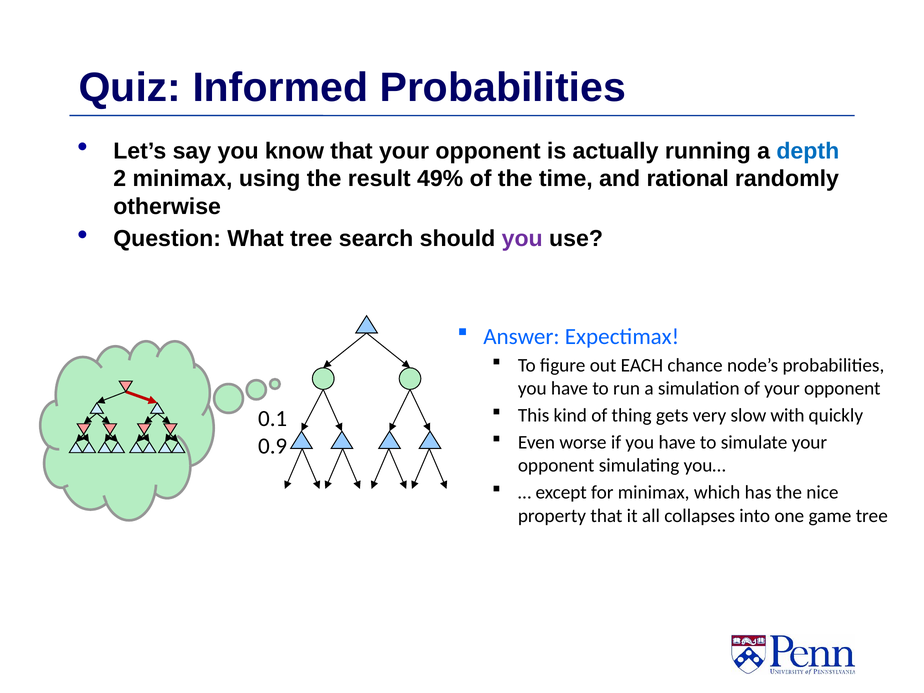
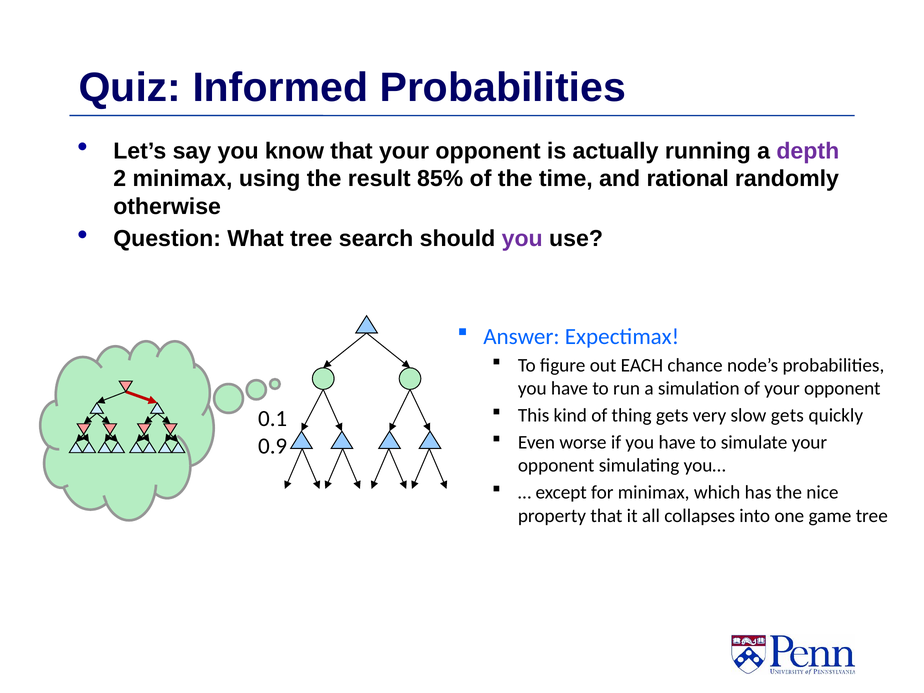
depth colour: blue -> purple (808, 151)
49%: 49% -> 85% (440, 179)
slow with: with -> gets (787, 416)
